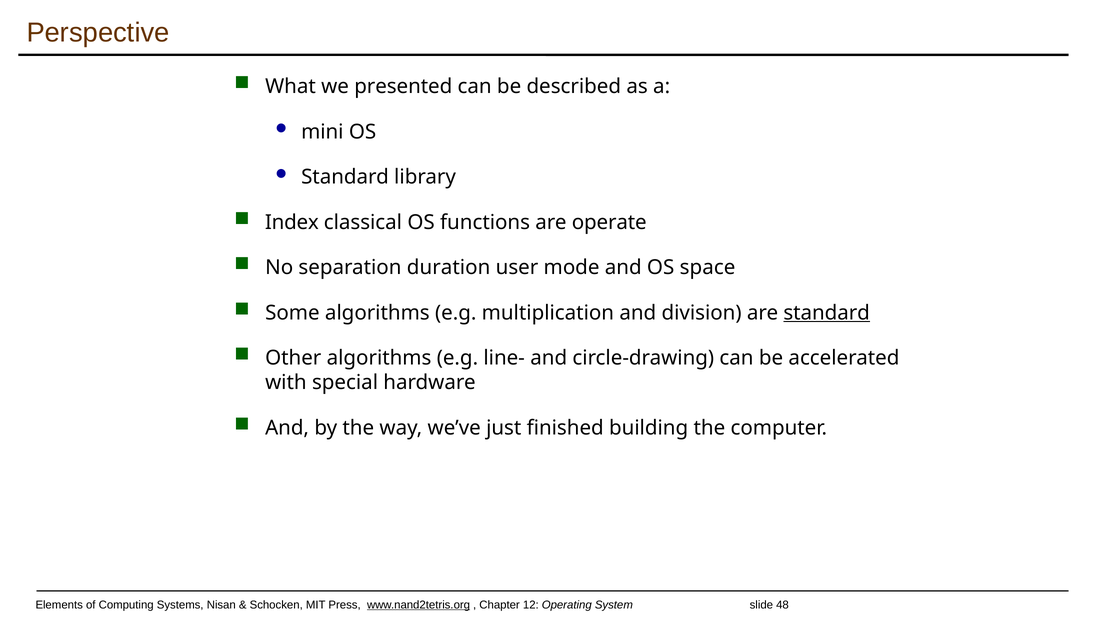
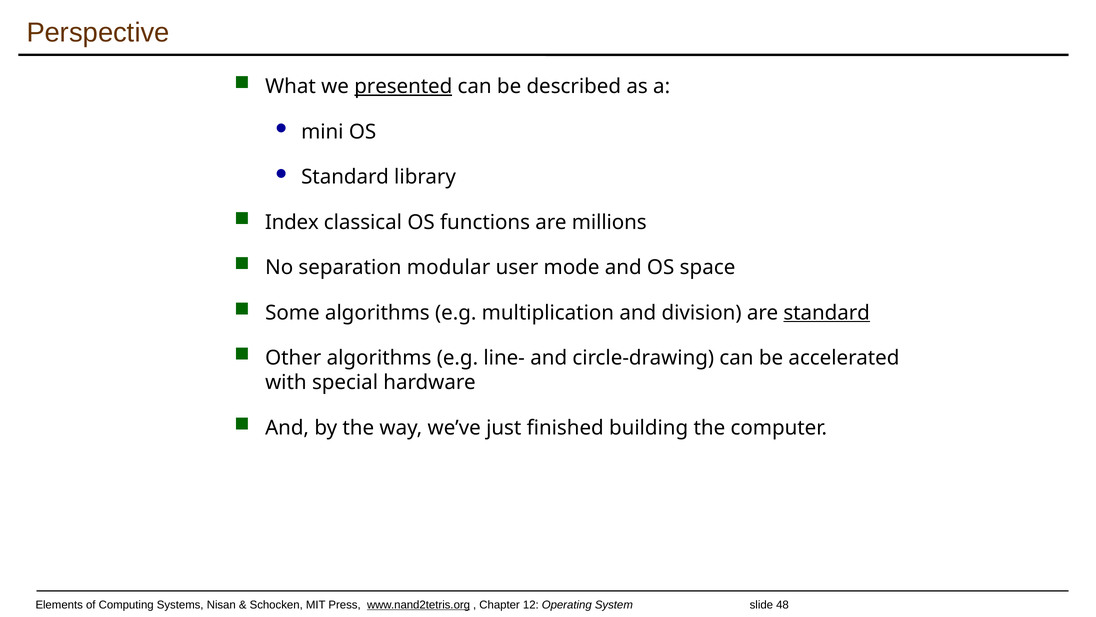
presented underline: none -> present (403, 86)
operate: operate -> millions (609, 222)
duration: duration -> modular (449, 267)
